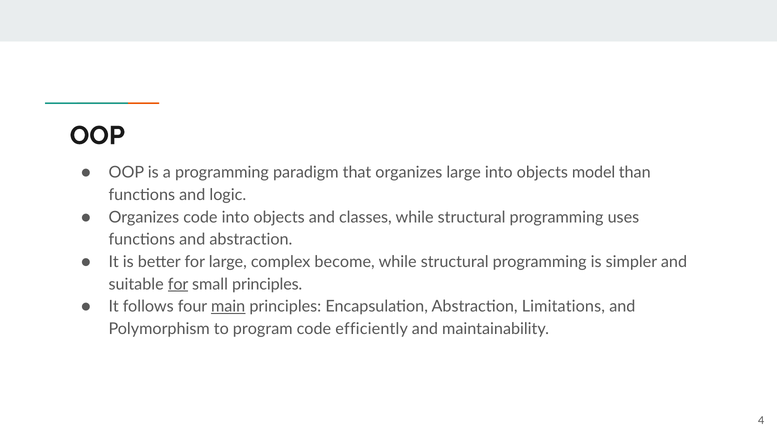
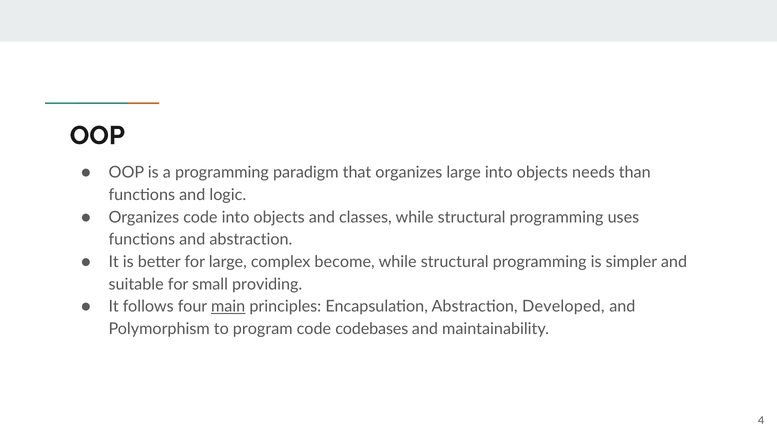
model: model -> needs (593, 173)
for underline: present -> none (178, 284)
small principles: principles -> providing (267, 284)
Limitations: Limitations -> Developed (563, 307)
efficiently: efficiently -> codebases (372, 329)
